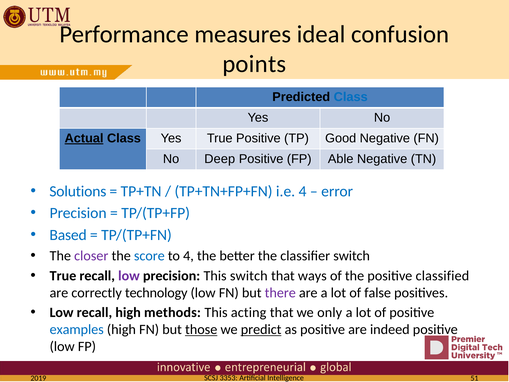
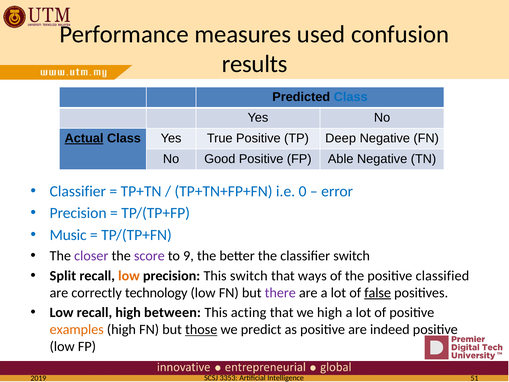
ideal: ideal -> used (321, 34)
points: points -> results (255, 64)
Good: Good -> Deep (341, 138)
Deep: Deep -> Good (220, 159)
Solutions: Solutions -> Classifier (78, 191)
i.e 4: 4 -> 0 (303, 191)
Based: Based -> Music (68, 235)
score colour: blue -> purple (149, 256)
to 4: 4 -> 9 (188, 256)
True: True -> Split (63, 276)
low colour: purple -> orange (129, 276)
false underline: none -> present (378, 292)
methods: methods -> between (172, 312)
we only: only -> high (330, 312)
examples colour: blue -> orange (77, 329)
predict underline: present -> none (261, 329)
